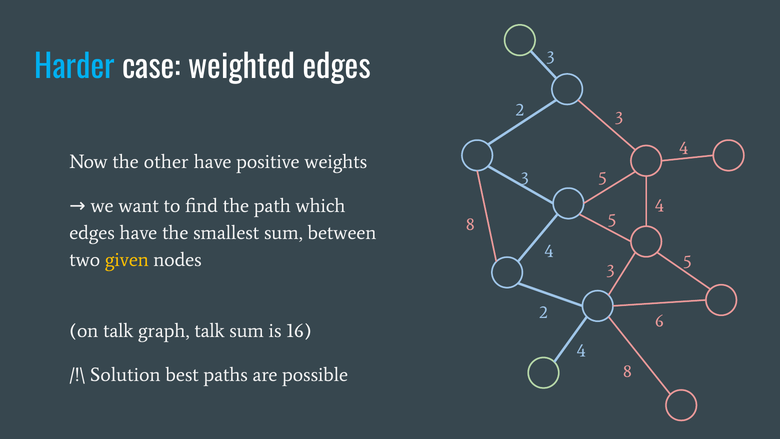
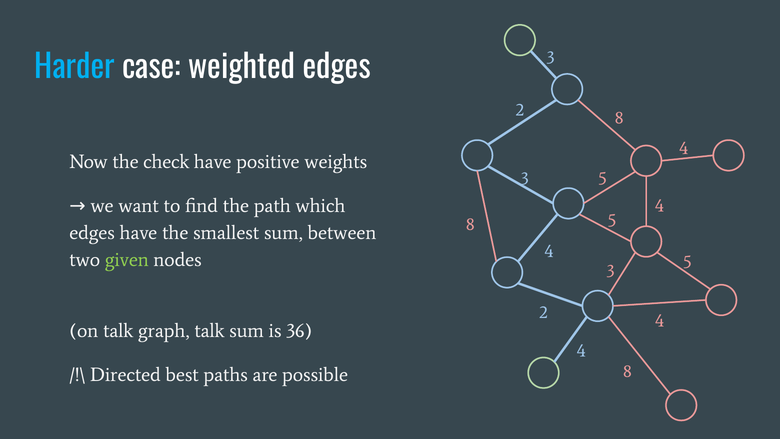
2 3: 3 -> 8 (619, 118)
other: other -> check (166, 161)
given colour: yellow -> light green (127, 260)
2 6: 6 -> 4 (660, 321)
16: 16 -> 36 (299, 331)
Solution: Solution -> Directed (125, 375)
